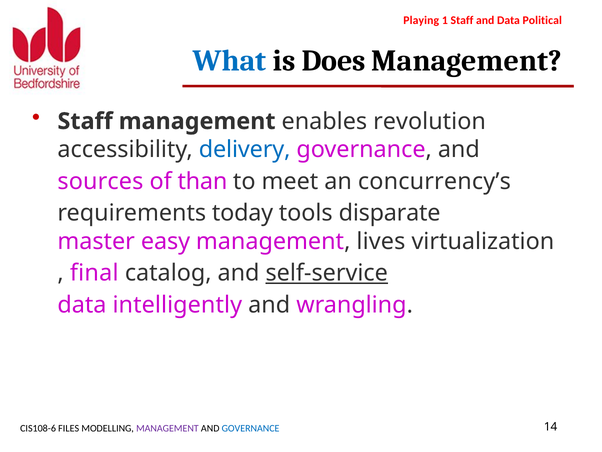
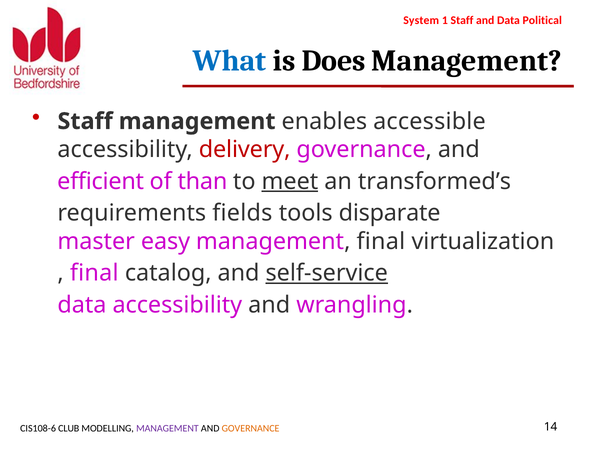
Playing: Playing -> System (421, 20)
revolution: revolution -> accessible (429, 121)
delivery colour: blue -> red (245, 149)
sources: sources -> efficient (101, 181)
meet underline: none -> present (290, 181)
concurrency’s: concurrency’s -> transformed’s (434, 181)
today: today -> fields (242, 213)
management lives: lives -> final (381, 241)
data intelligently: intelligently -> accessibility (177, 305)
FILES: FILES -> CLUB (69, 428)
GOVERNANCE colour: blue -> orange (251, 428)
